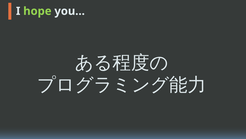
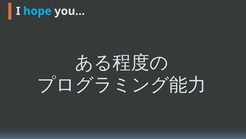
hope colour: light green -> light blue (37, 11)
